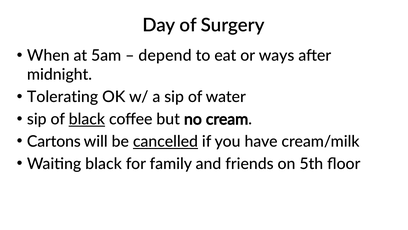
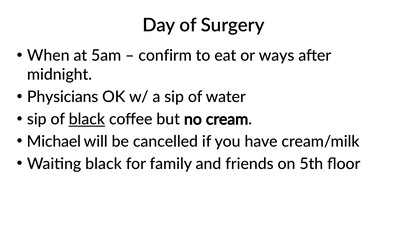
depend: depend -> confirm (165, 56)
Tolerating: Tolerating -> Physicians (63, 97)
Cartons: Cartons -> Michael (54, 141)
cancelled underline: present -> none (165, 141)
